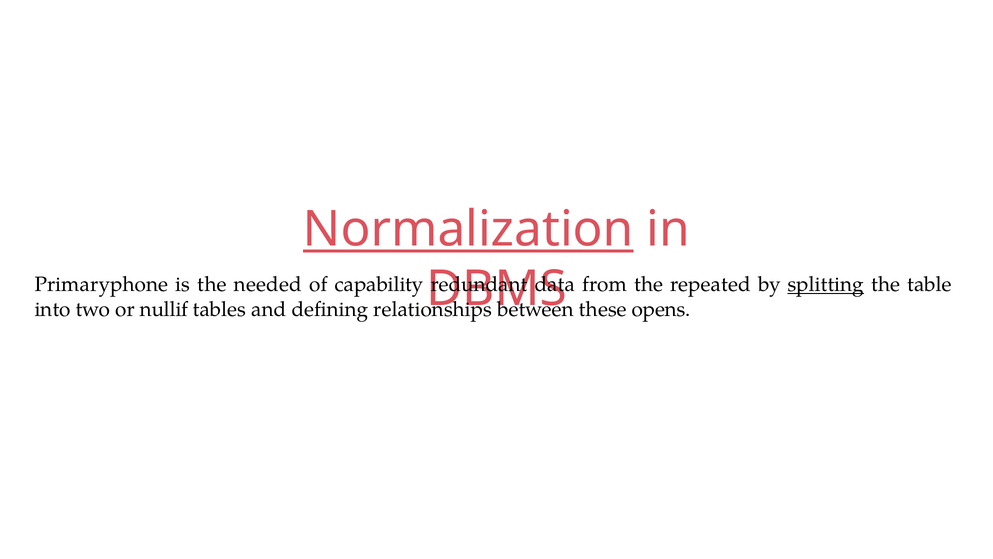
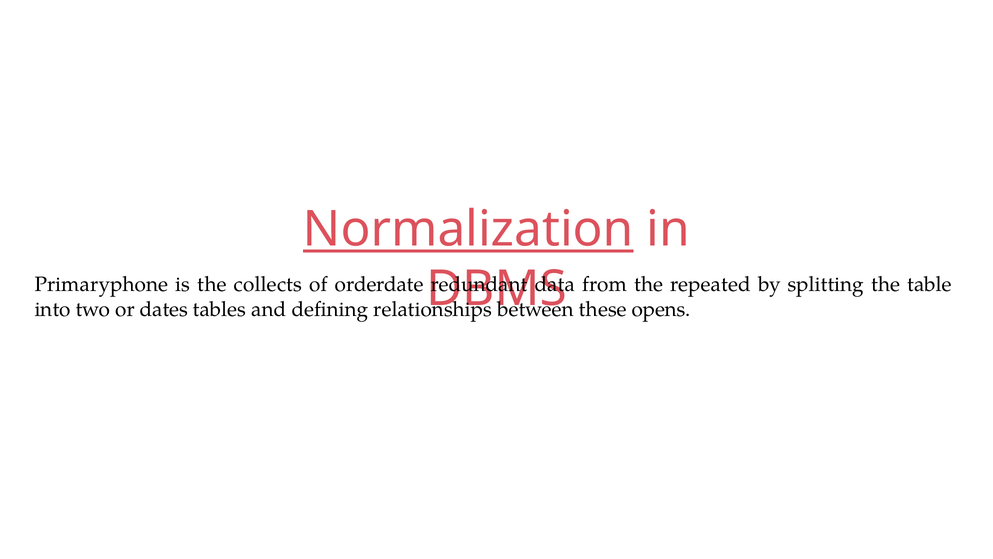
needed: needed -> collects (268, 284)
capability: capability -> orderdate (379, 284)
splitting underline: present -> none (826, 284)
nullif: nullif -> dates (164, 309)
